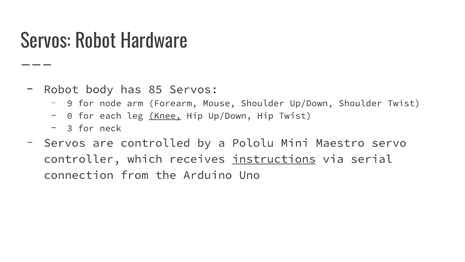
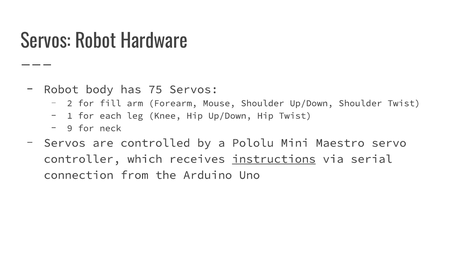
85: 85 -> 75 (155, 89)
9: 9 -> 2 (70, 103)
node: node -> fill (110, 103)
0: 0 -> 1 (70, 116)
Knee underline: present -> none (165, 116)
3: 3 -> 9 (70, 128)
